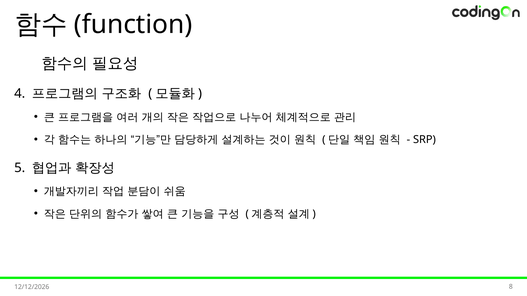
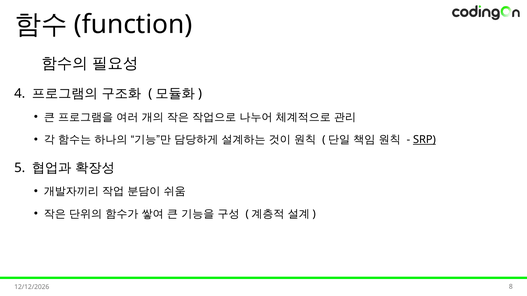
SRP underline: none -> present (424, 140)
